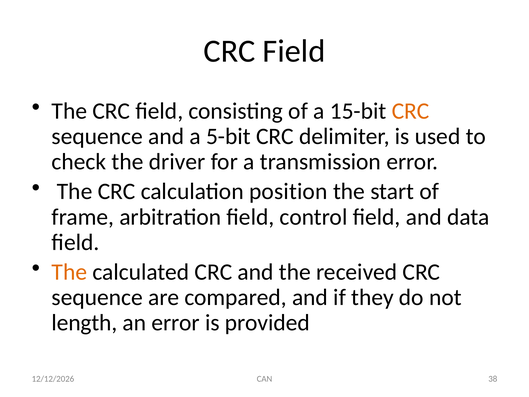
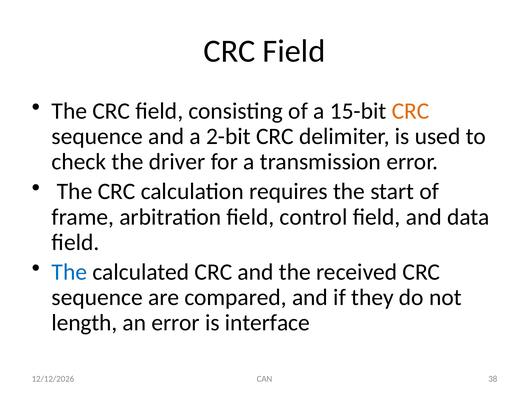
5-bit: 5-bit -> 2-bit (228, 136)
position: position -> requires (288, 191)
The colour: orange -> blue (69, 272)
provided: provided -> interface (267, 323)
